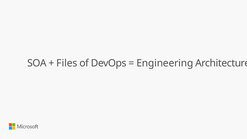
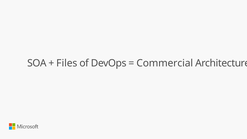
Engineering: Engineering -> Commercial (165, 63)
